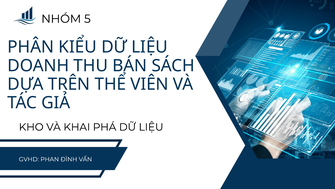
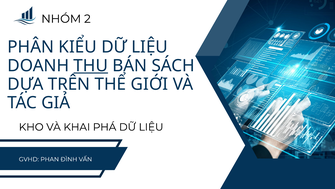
5: 5 -> 2 (87, 19)
THU underline: none -> present (91, 65)
VIÊN: VIÊN -> GIỚI (149, 84)
